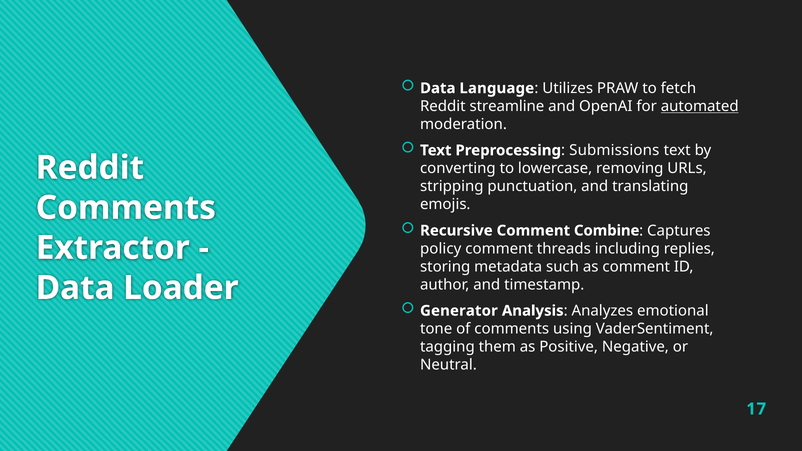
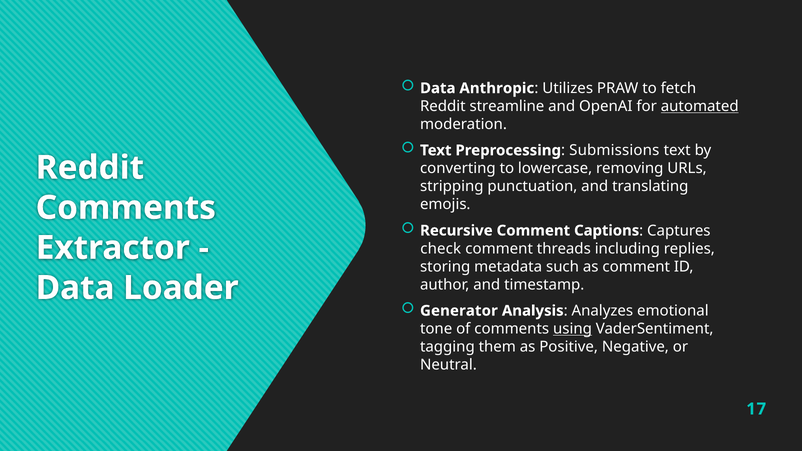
Language: Language -> Anthropic (497, 88)
Combine: Combine -> Captions (607, 231)
policy: policy -> check (441, 249)
using underline: none -> present (573, 329)
